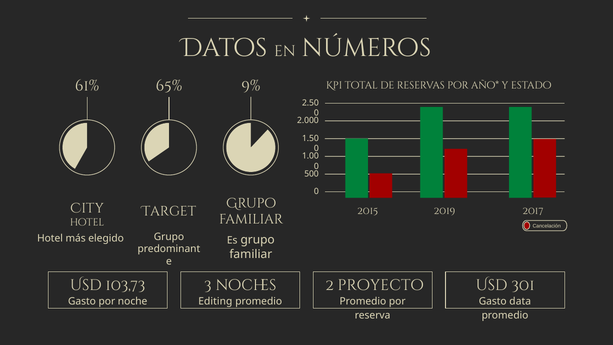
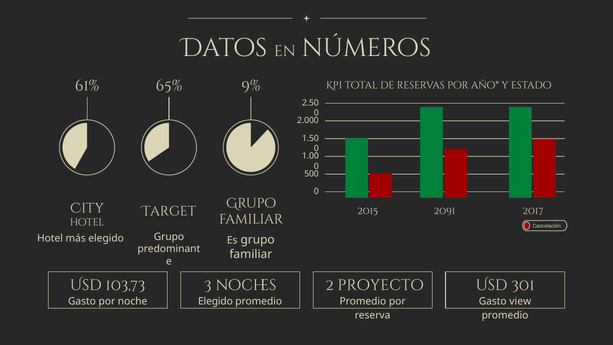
2019: 2019 -> 2091 (445, 211)
noche Editing: Editing -> Elegido (215, 301)
data: data -> view (520, 301)
